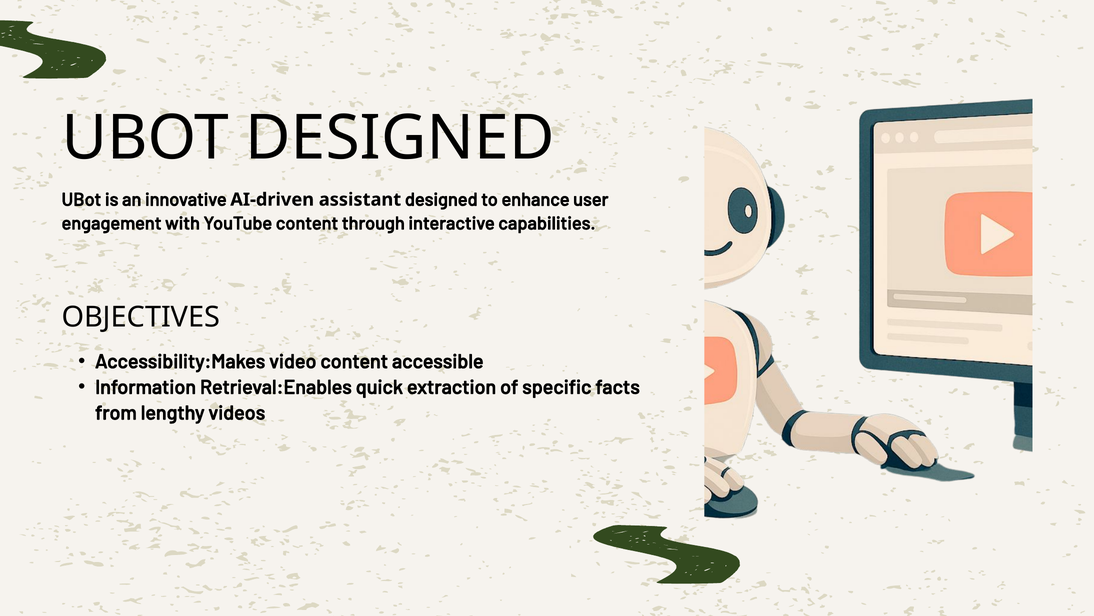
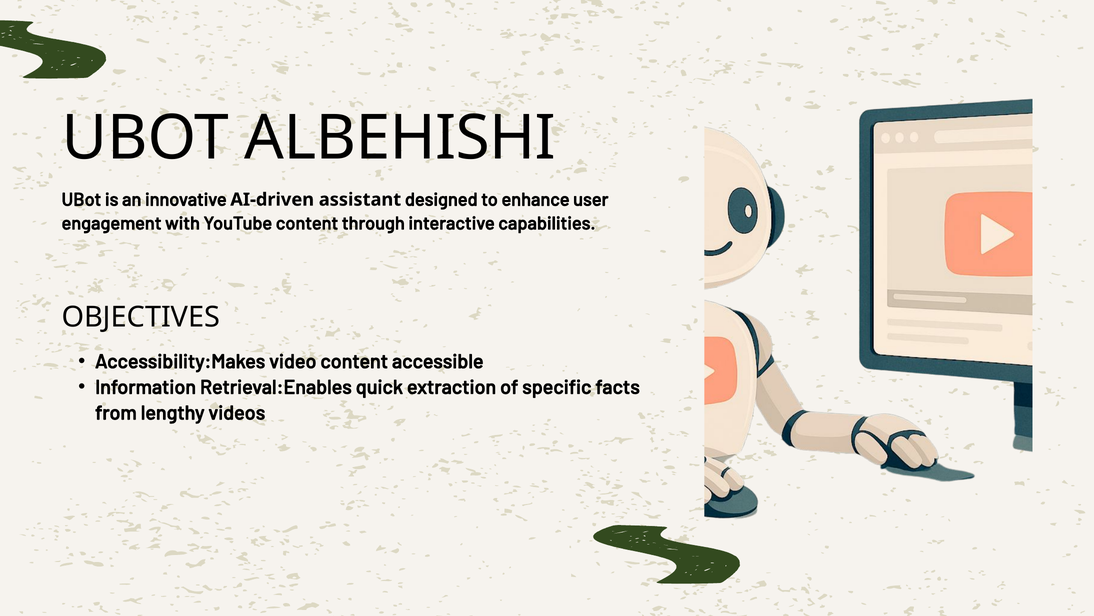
UBOT DESIGNED: DESIGNED -> ALBEHISHI (400, 138)
